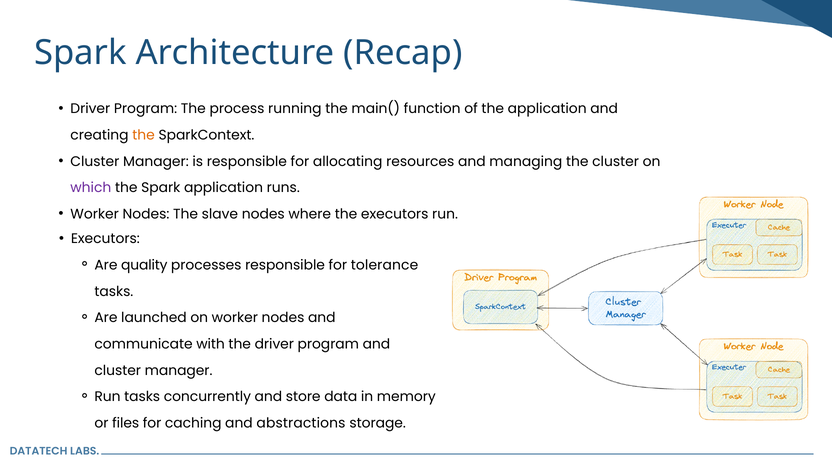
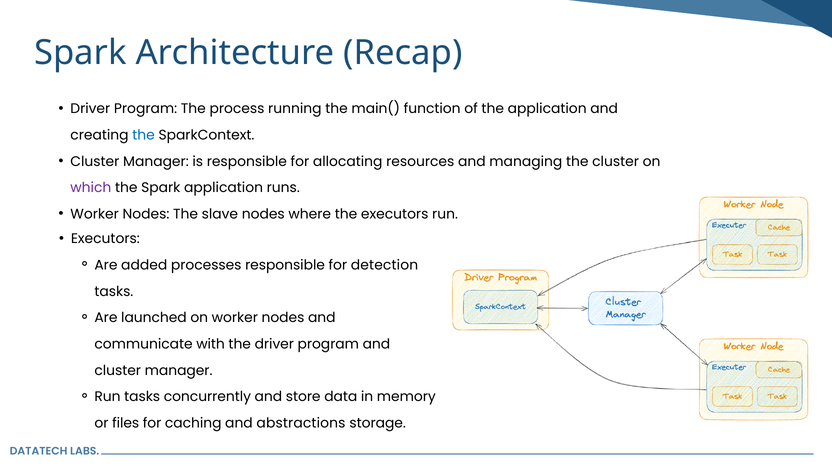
the colour: orange -> blue (144, 135)
quality: quality -> added (144, 265)
tolerance: tolerance -> detection (384, 265)
